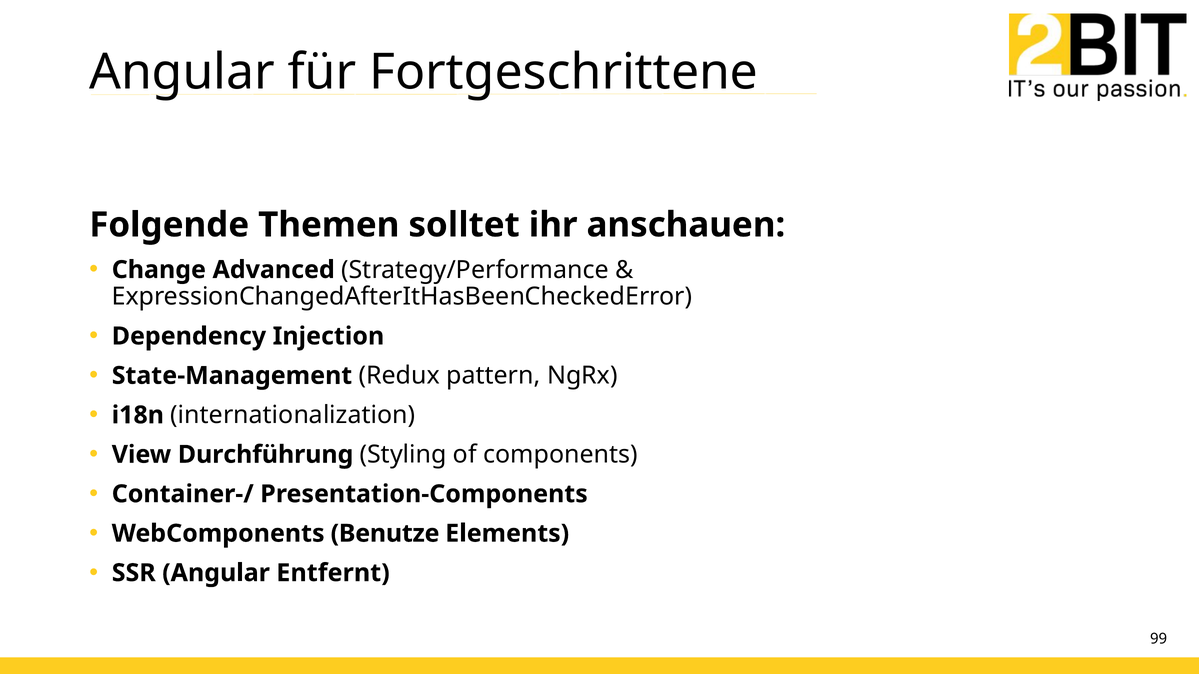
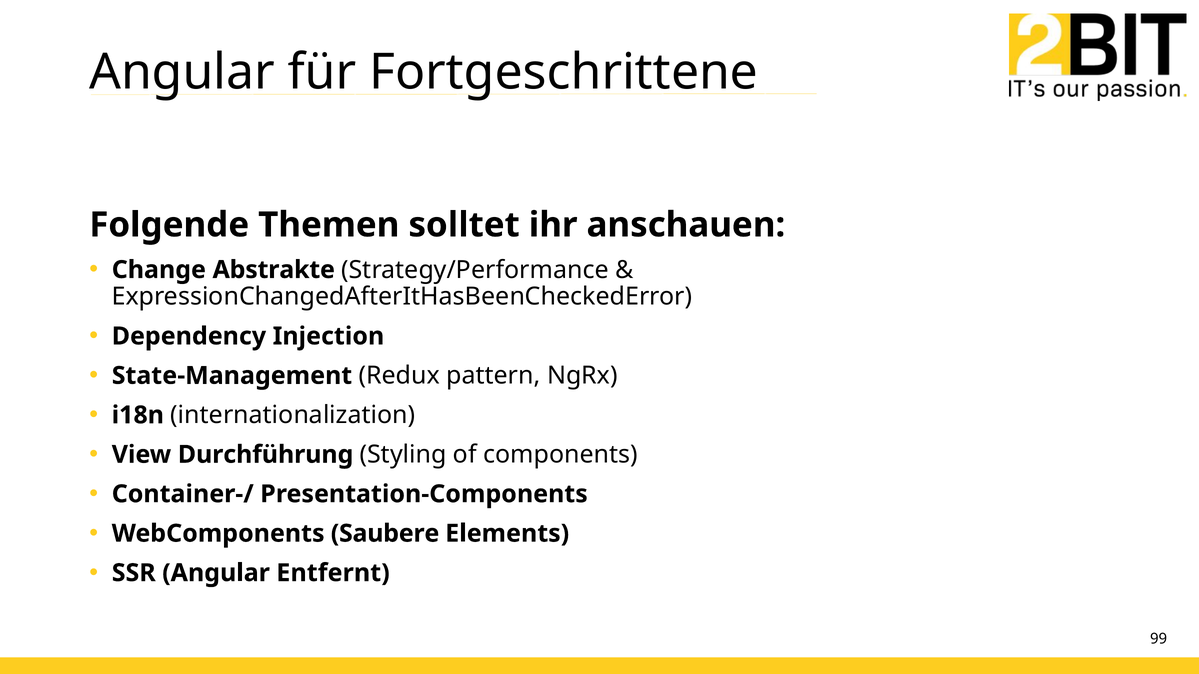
Advanced: Advanced -> Abstrakte (274, 270)
Benutze: Benutze -> Saubere (385, 534)
